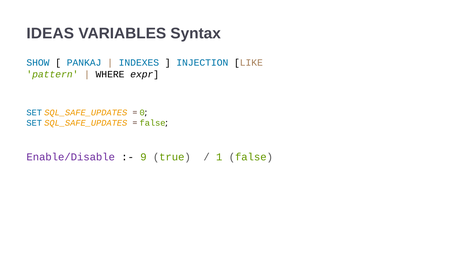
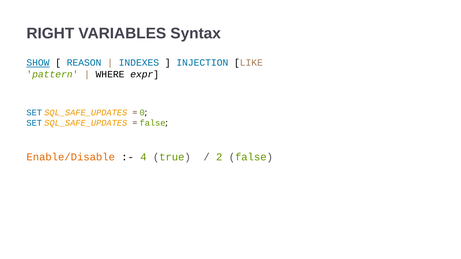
IDEAS: IDEAS -> RIGHT (50, 33)
SHOW underline: none -> present (38, 63)
PANKAJ: PANKAJ -> REASON (84, 63)
Enable/Disable colour: purple -> orange (71, 157)
9: 9 -> 4 (143, 157)
1: 1 -> 2 (219, 157)
